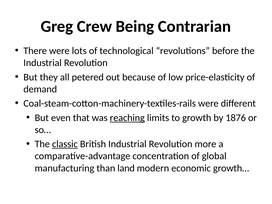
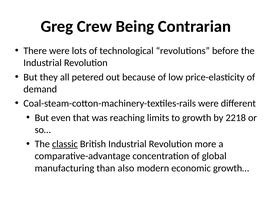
reaching underline: present -> none (127, 118)
1876: 1876 -> 2218 (236, 118)
land: land -> also (126, 168)
